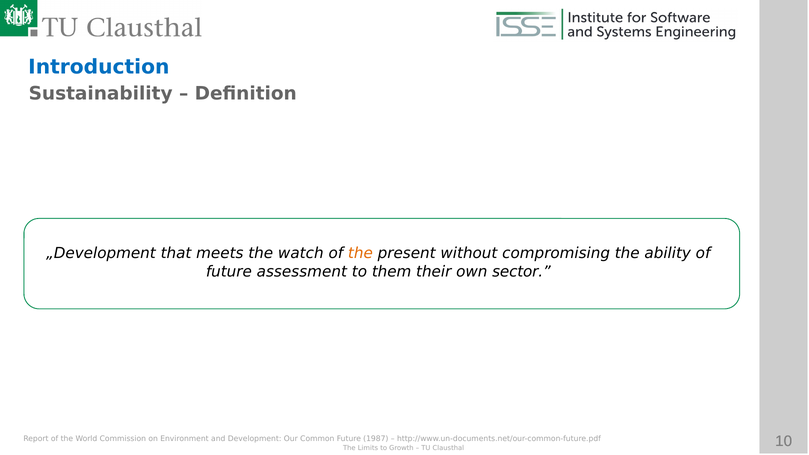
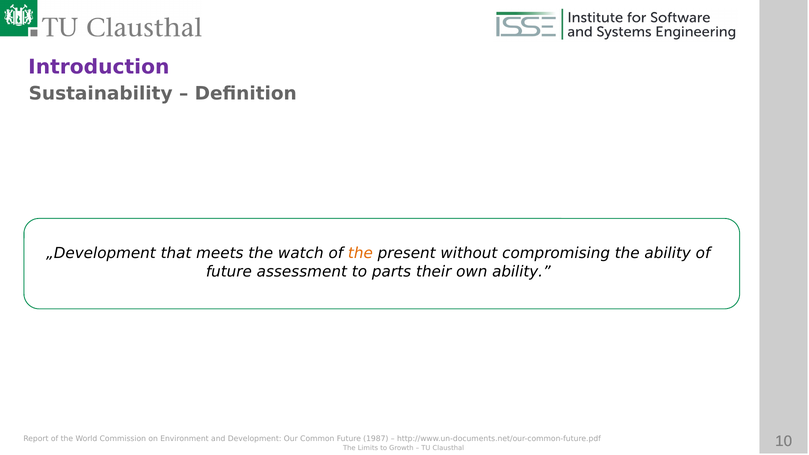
Introduction colour: blue -> purple (99, 67)
them: them -> parts (392, 272)
own sector: sector -> ability (521, 272)
